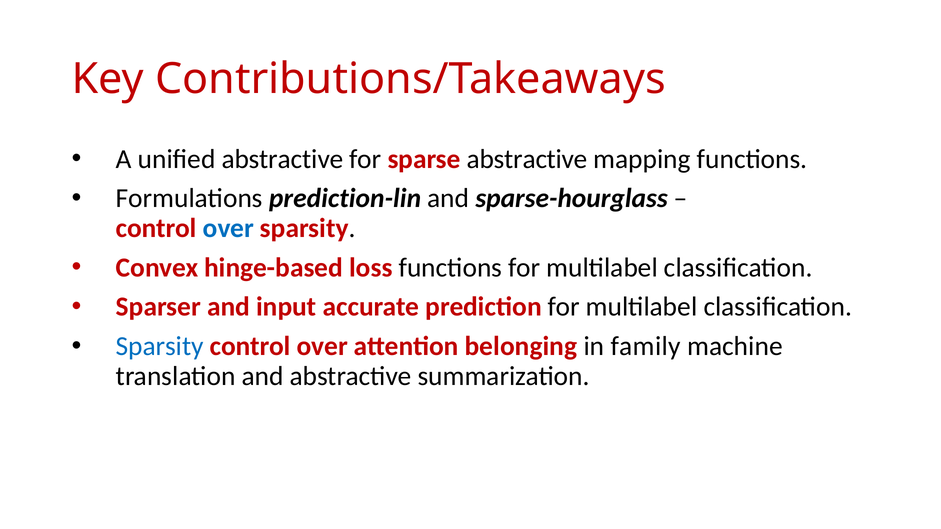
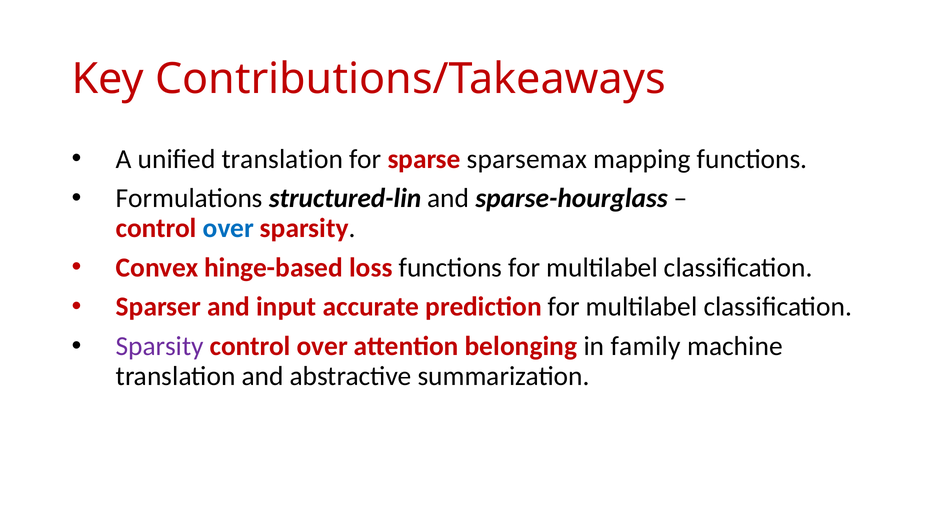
unified abstractive: abstractive -> translation (282, 159)
sparse abstractive: abstractive -> sparsemax (527, 159)
prediction-lin: prediction-lin -> structured-lin (345, 199)
Sparsity colour: blue -> purple (160, 347)
